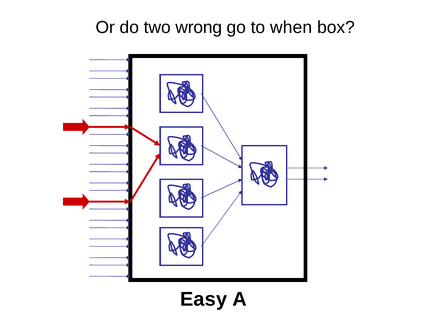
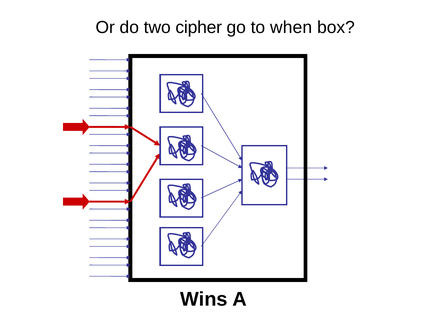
wrong: wrong -> cipher (199, 27)
Easy: Easy -> Wins (204, 299)
